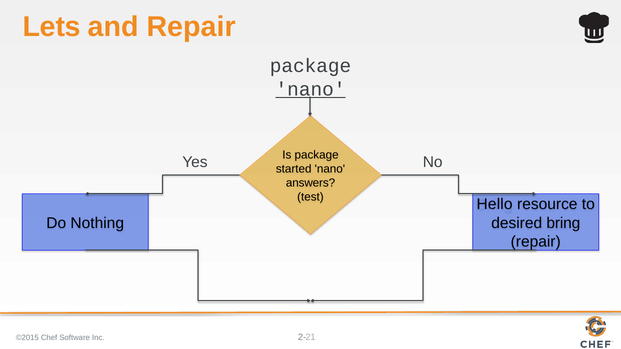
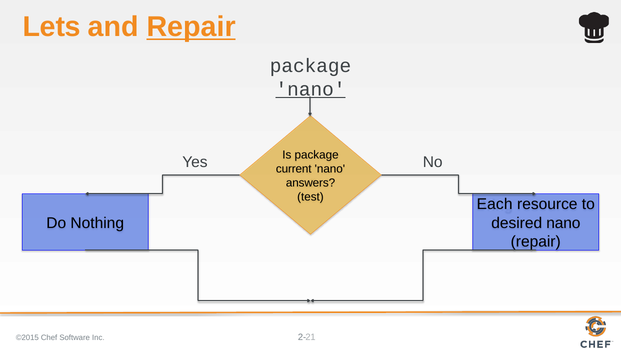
Repair underline: none -> present (191, 27)
started: started -> current (294, 169)
Hello: Hello -> Each (495, 204)
desired bring: bring -> nano (563, 223)
